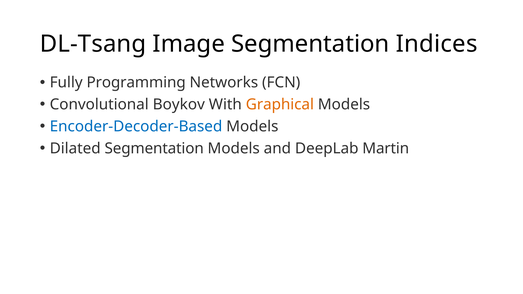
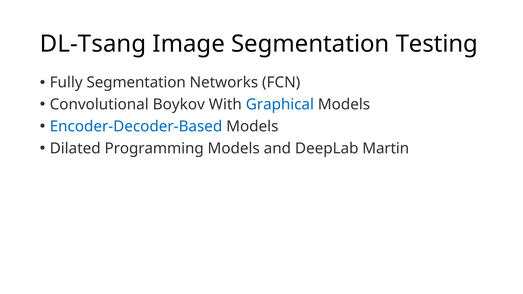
Indices: Indices -> Testing (437, 44)
Fully Programming: Programming -> Segmentation (136, 83)
Graphical colour: orange -> blue (280, 105)
Dilated Segmentation: Segmentation -> Programming (154, 148)
